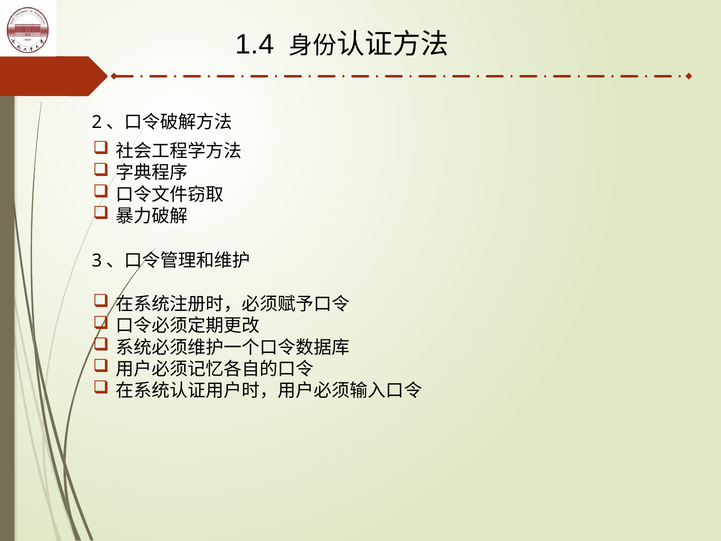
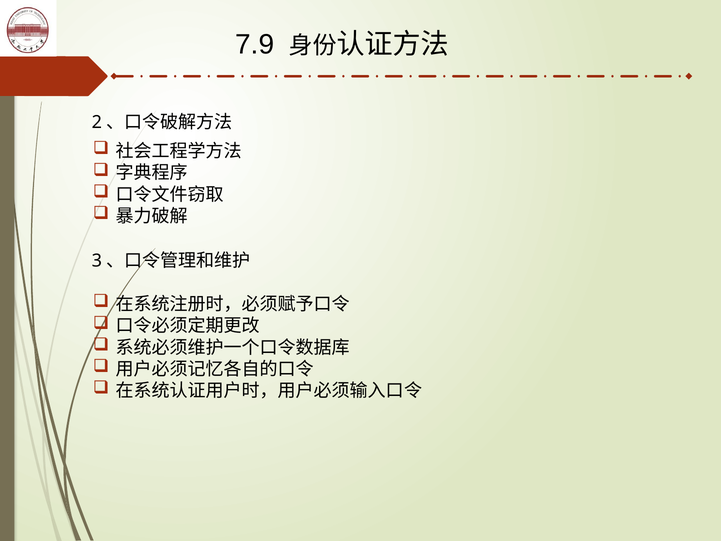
1.4: 1.4 -> 7.9 (255, 44)
